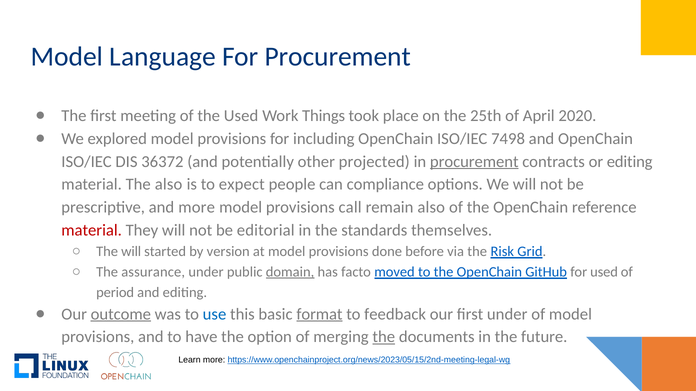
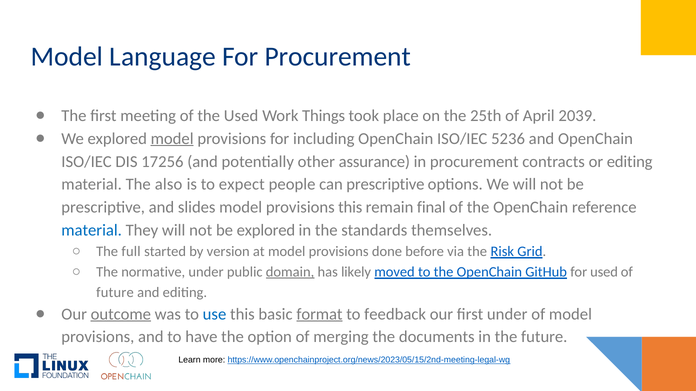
2020: 2020 -> 2039 (577, 116)
model underline: none -> present (172, 139)
7498: 7498 -> 5236 (508, 139)
36372: 36372 -> 17256 (162, 162)
projected: projected -> assurance (374, 162)
procurement underline: present -> none (474, 162)
can compliance: compliance -> prescriptive (385, 185)
and more: more -> slides (197, 208)
provisions call: call -> this (350, 208)
remain also: also -> final (431, 208)
material colour: red -> blue (92, 231)
be editorial: editorial -> explored (266, 231)
The will: will -> full (131, 252)
assurance: assurance -> normative (153, 272)
facto: facto -> likely (356, 272)
period: period -> future (115, 293)
the underline: present -> none (384, 337)
